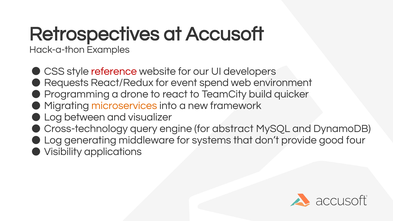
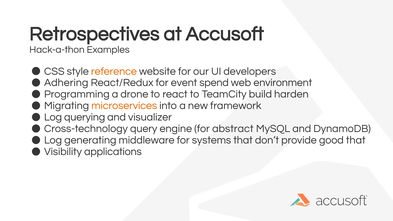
reference colour: red -> orange (114, 71)
Requests: Requests -> Adhering (66, 83)
quicker: quicker -> harden (291, 94)
between: between -> querying (85, 117)
good four: four -> that (356, 140)
